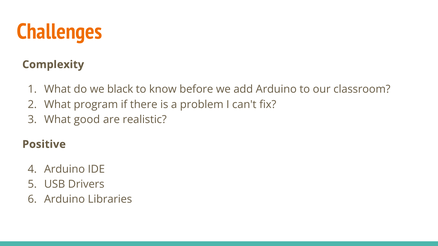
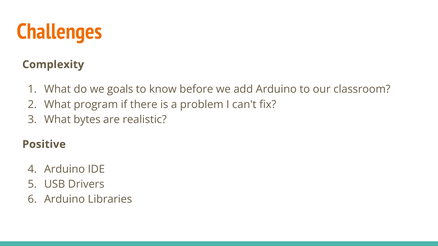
black: black -> goals (120, 89)
good: good -> bytes (87, 120)
